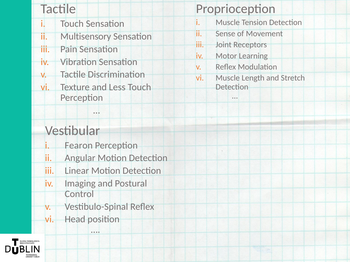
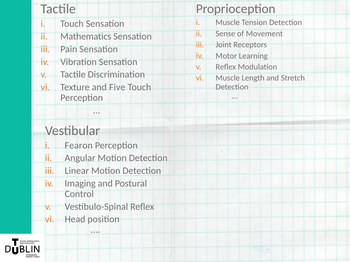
Multisensory: Multisensory -> Mathematics (86, 37)
Less: Less -> Five (117, 87)
